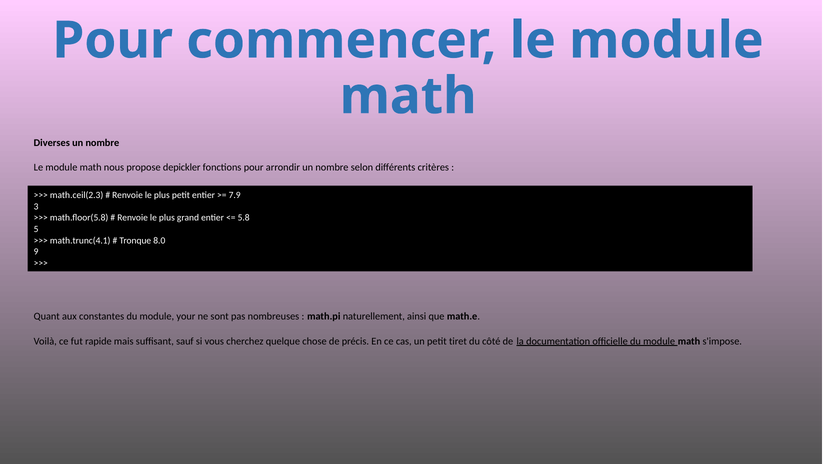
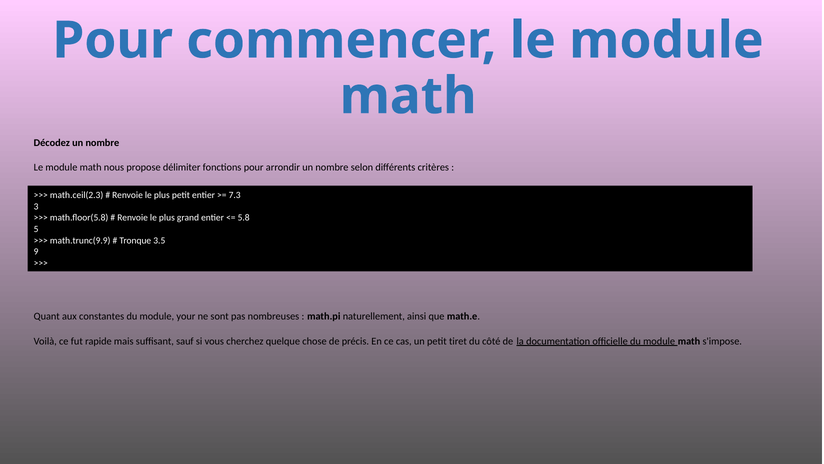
Diverses: Diverses -> Décodez (52, 143)
depickler: depickler -> délimiter (182, 167)
7.9: 7.9 -> 7.3 (235, 195)
math.trunc(4.1: math.trunc(4.1 -> math.trunc(9.9 (80, 240)
8.0: 8.0 -> 3.5 (159, 240)
